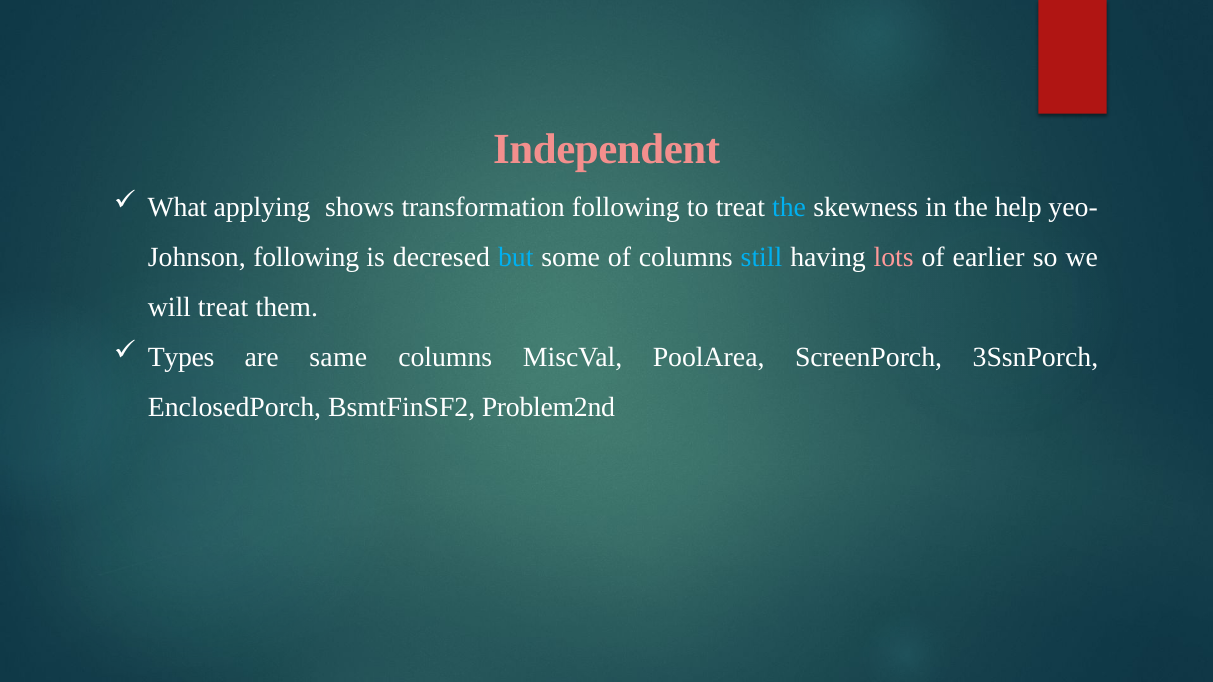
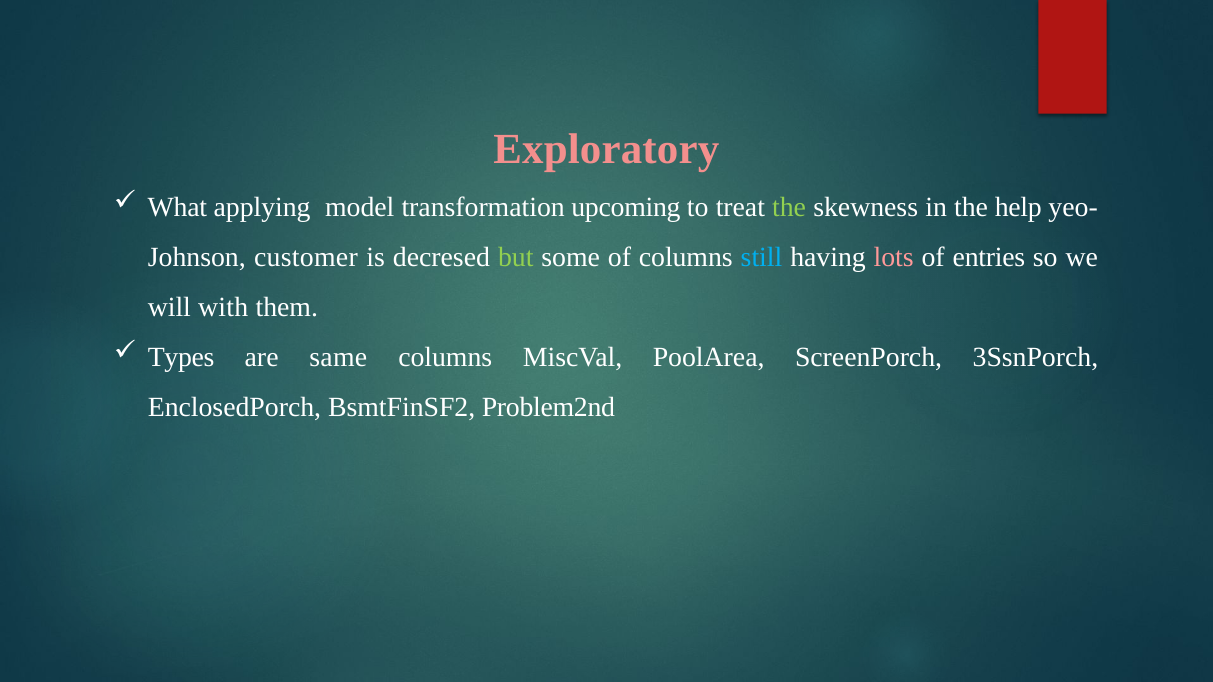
Independent: Independent -> Exploratory (606, 149)
shows: shows -> model (360, 207)
transformation following: following -> upcoming (626, 207)
the colour: light blue -> light green (789, 207)
following: following -> customer (306, 257)
but colour: light blue -> light green (516, 257)
earlier: earlier -> entries (989, 257)
will treat: treat -> with (223, 307)
